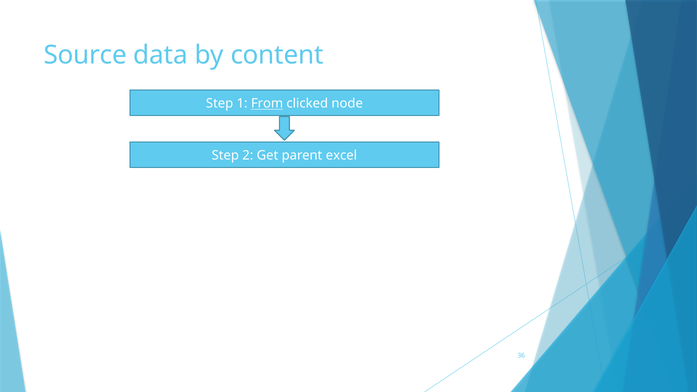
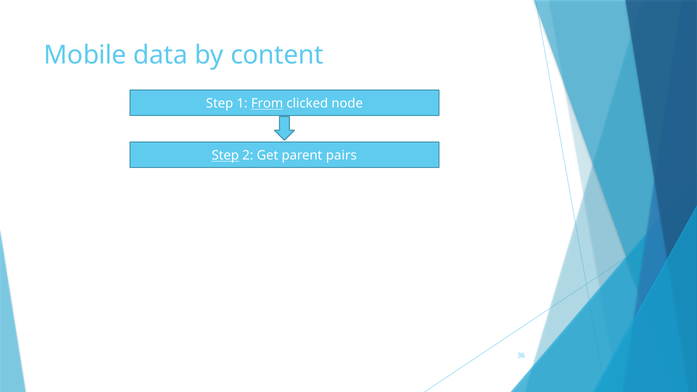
Source: Source -> Mobile (85, 55)
Step underline: none -> present (225, 156)
excel: excel -> pairs (341, 156)
